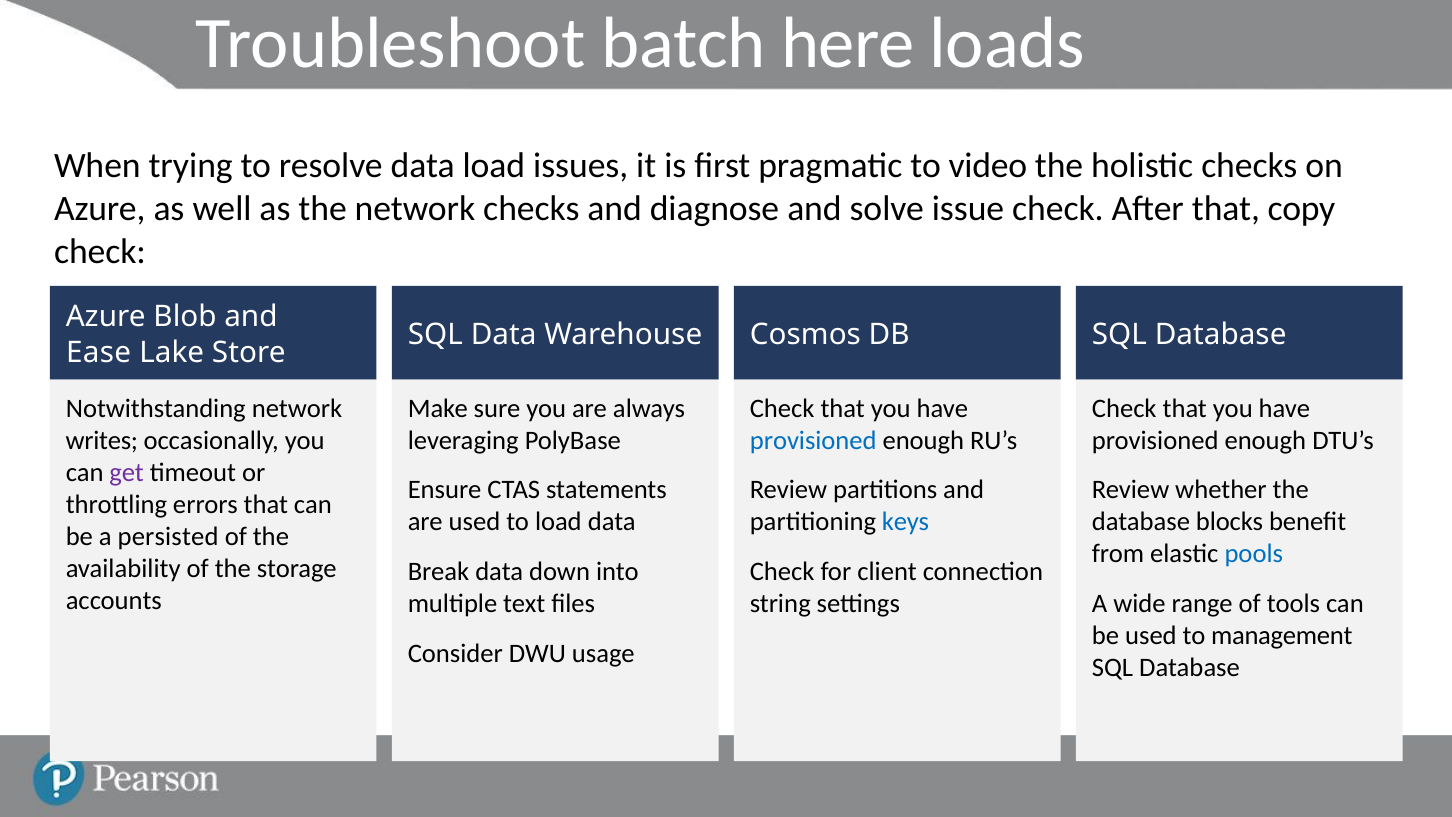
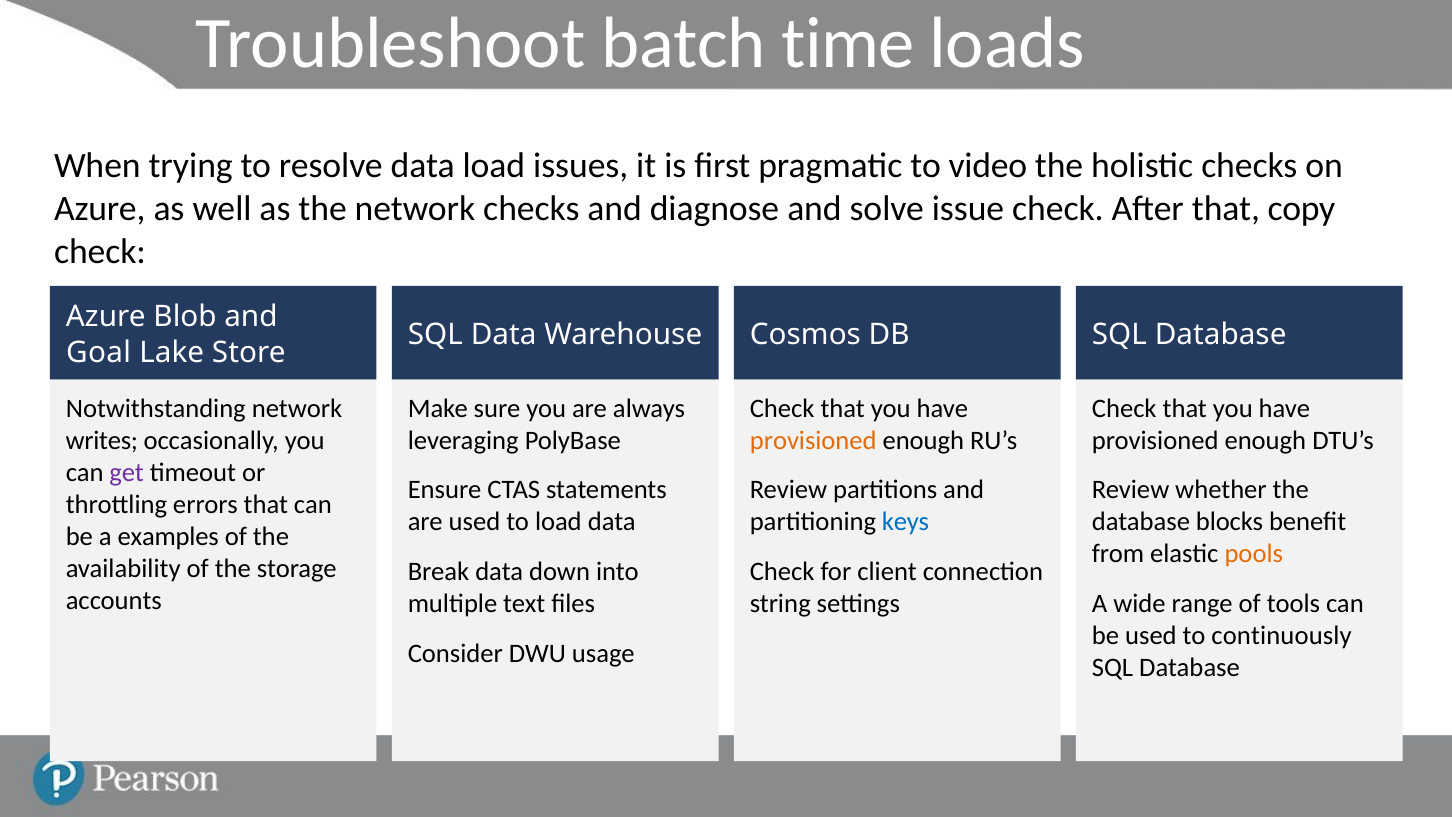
here: here -> time (848, 43)
Ease: Ease -> Goal (99, 353)
provisioned colour: blue -> orange (813, 440)
persisted: persisted -> examples (168, 536)
pools colour: blue -> orange (1254, 554)
management: management -> continuously (1282, 636)
